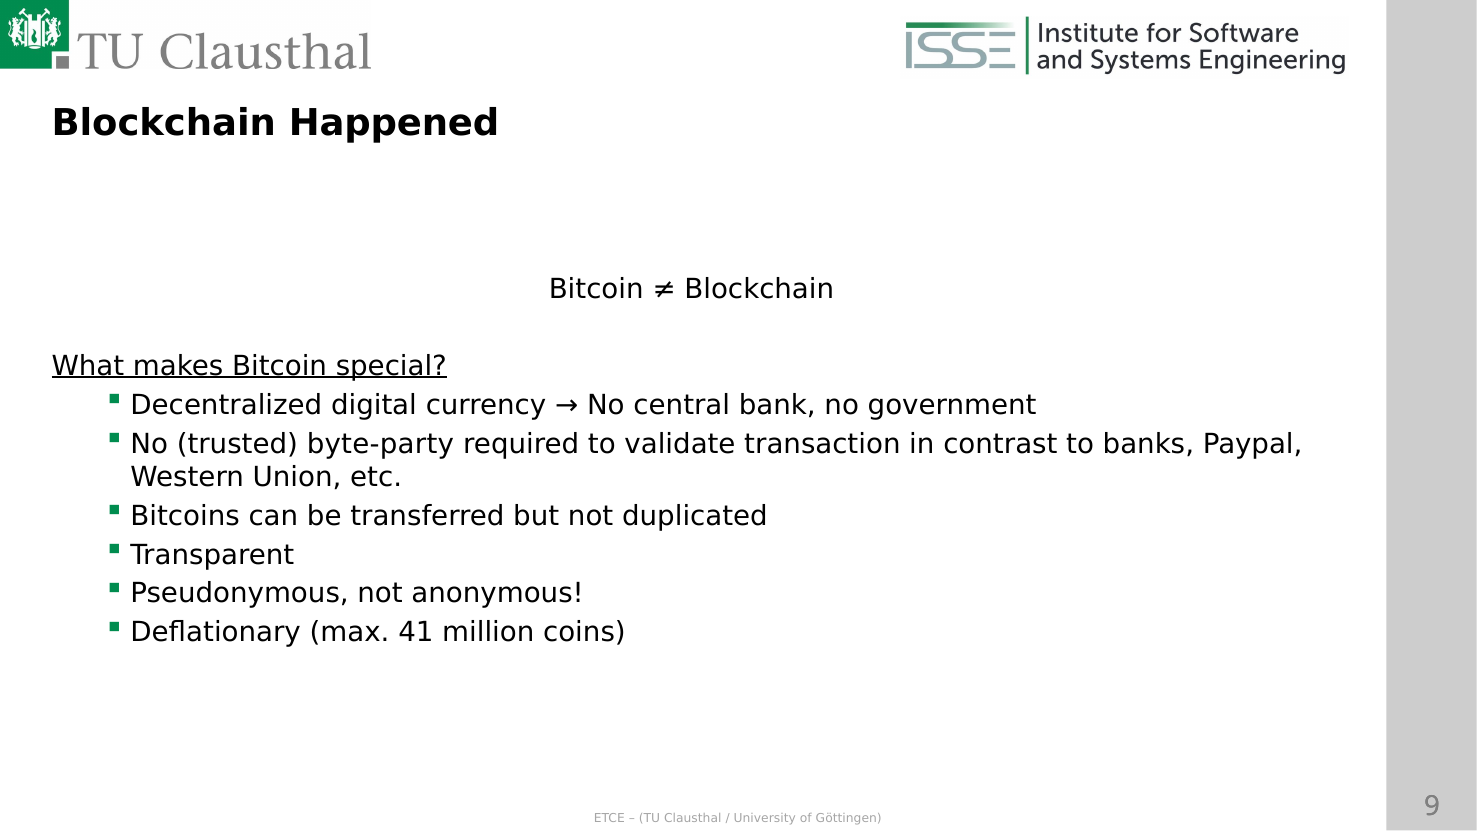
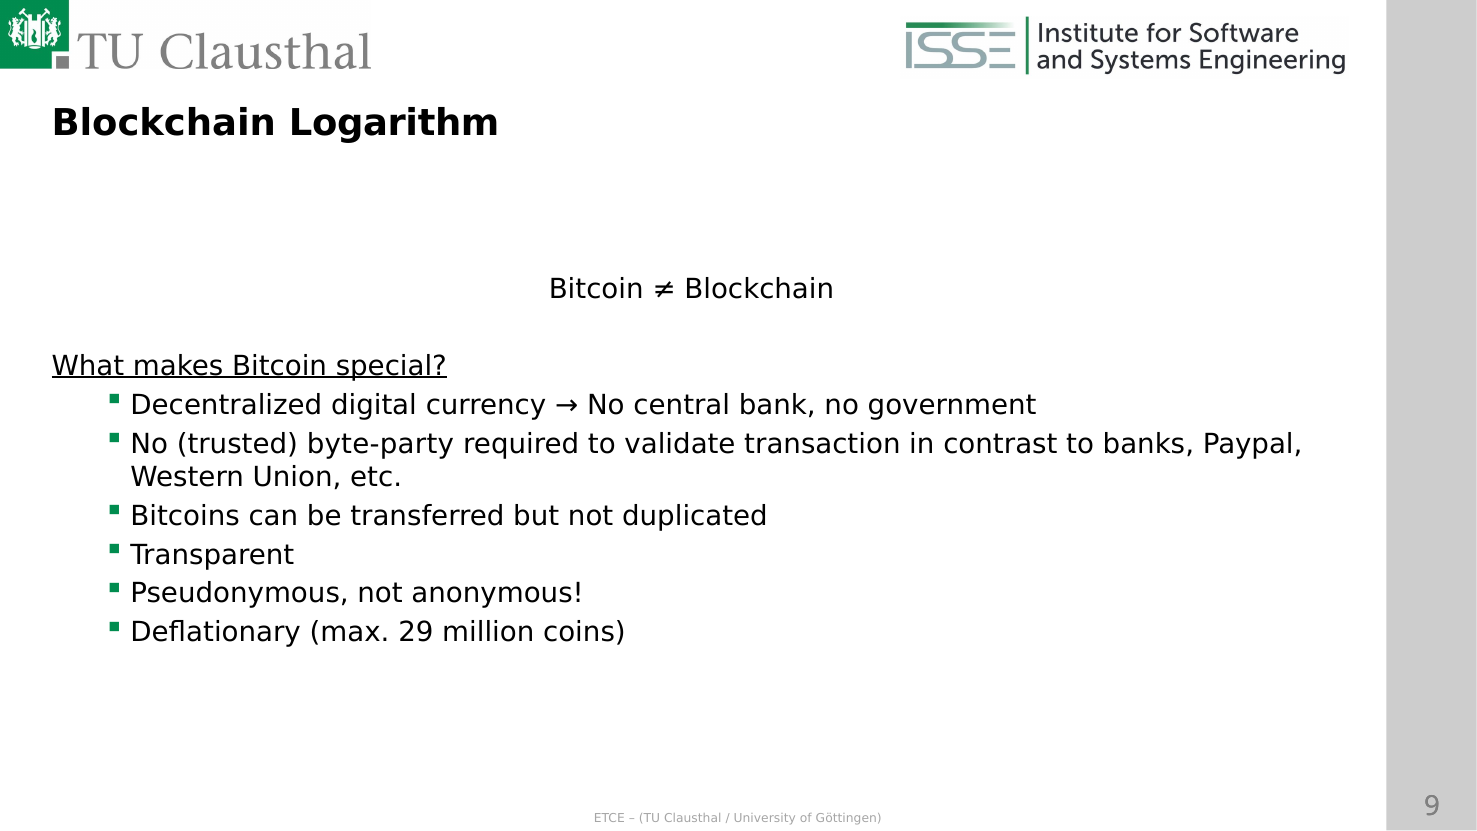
Happened: Happened -> Logarithm (394, 123)
41: 41 -> 29 (416, 632)
